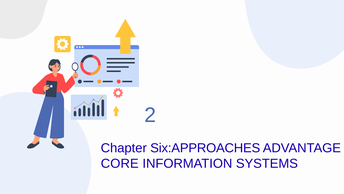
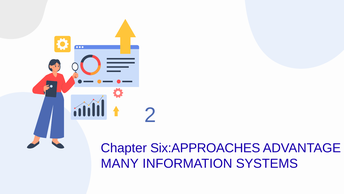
CORE: CORE -> MANY (120, 163)
